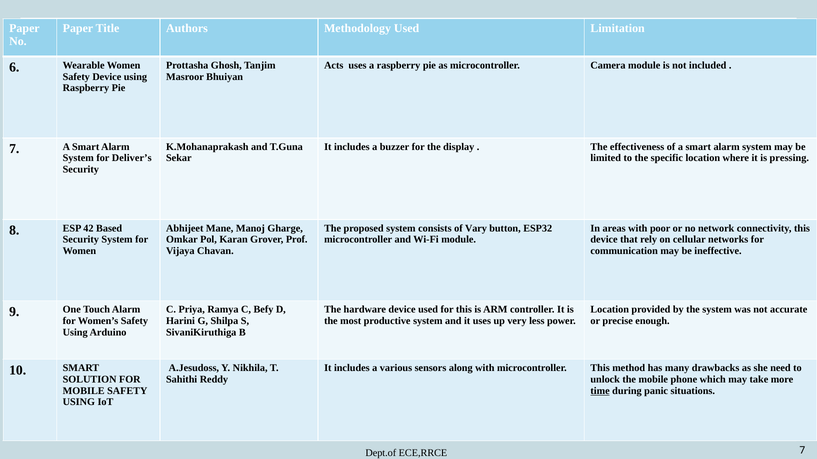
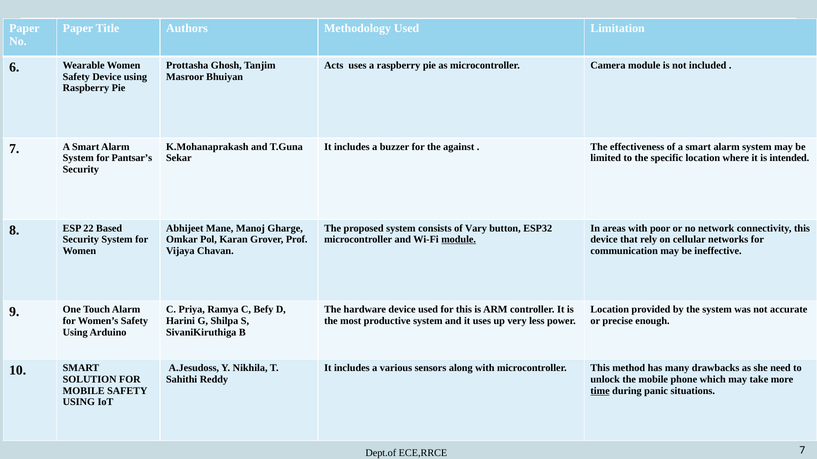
display: display -> against (459, 147)
Deliver’s: Deliver’s -> Pantsar’s (132, 158)
pressing: pressing -> intended (789, 158)
42: 42 -> 22 (88, 228)
module underline: none -> present (459, 240)
